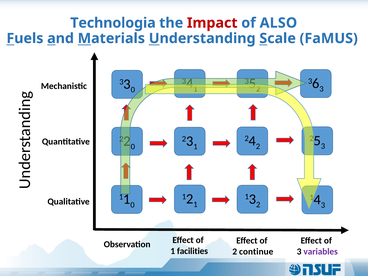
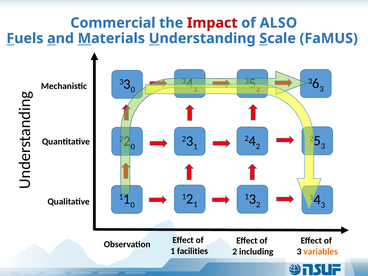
Technologia: Technologia -> Commercial (113, 23)
continue: continue -> including (256, 252)
variables colour: purple -> orange (321, 252)
